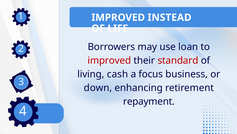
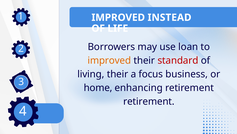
improved colour: red -> orange (109, 60)
living cash: cash -> their (118, 74)
down: down -> home (98, 87)
repayment: repayment -> retirement (149, 101)
